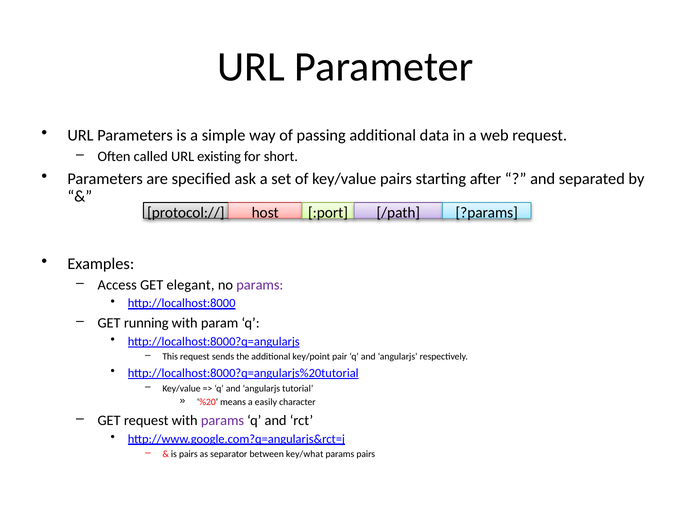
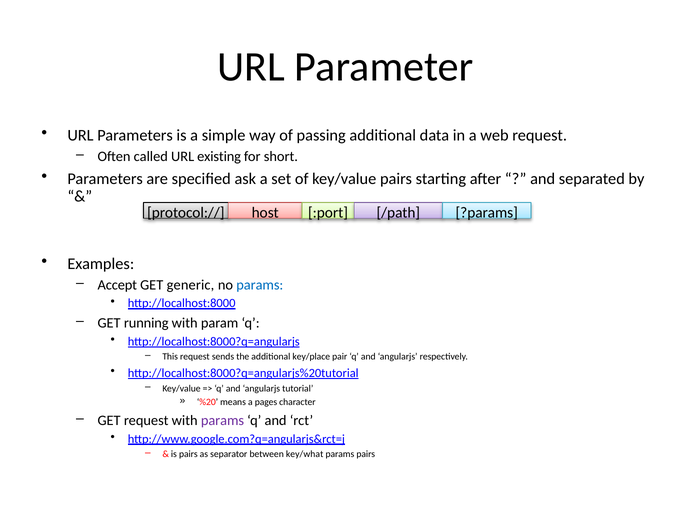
Access: Access -> Accept (117, 285)
elegant: elegant -> generic (190, 285)
params colour: purple -> blue (260, 285)
key/point: key/point -> key/place (311, 357)
easily: easily -> pages (266, 402)
